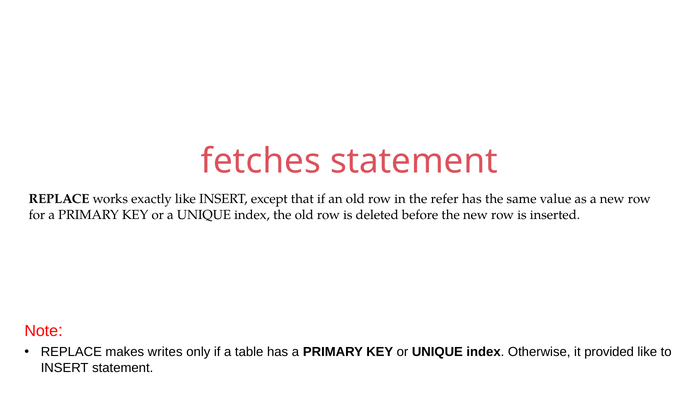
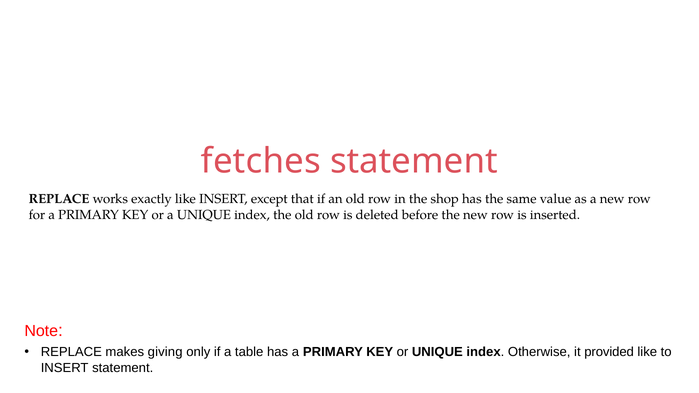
refer: refer -> shop (445, 199)
writes: writes -> giving (165, 352)
